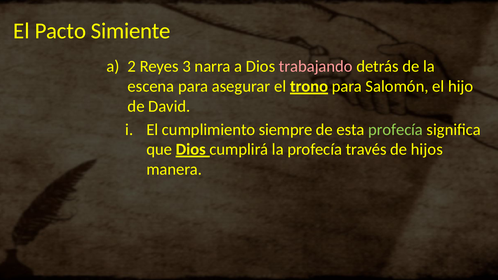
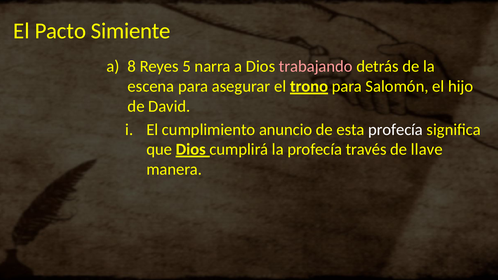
2: 2 -> 8 (132, 67)
3: 3 -> 5 (187, 67)
siempre: siempre -> anuncio (286, 130)
profecía colour: light green -> white (396, 130)
hijos: hijos -> llave (427, 150)
